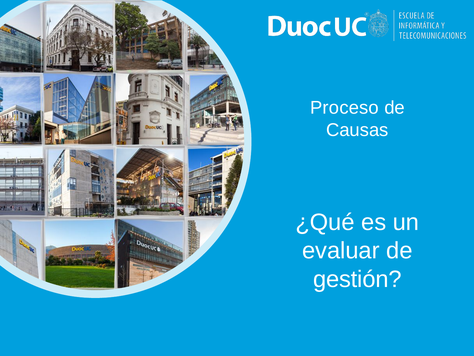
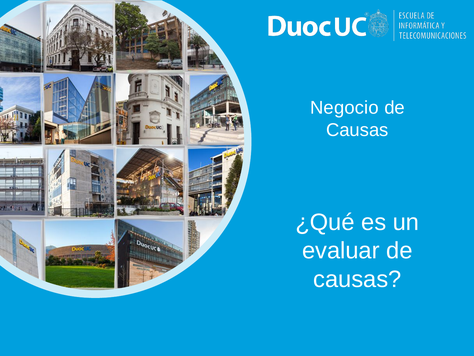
Proceso: Proceso -> Negocio (344, 108)
gestión: gestión -> causas (357, 279)
